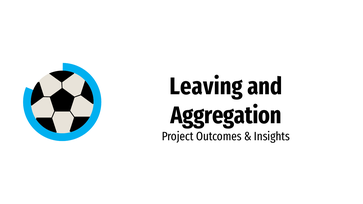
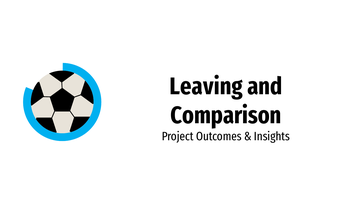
Aggregation: Aggregation -> Comparison (226, 116)
